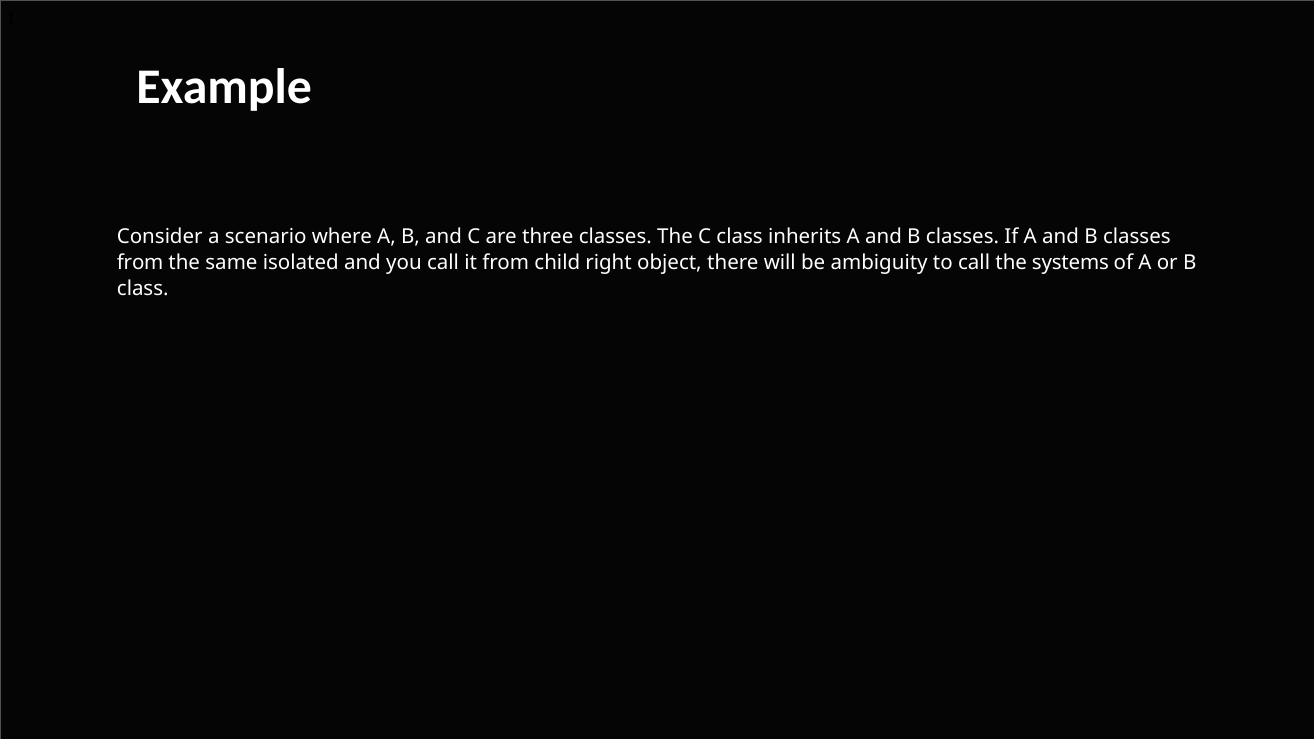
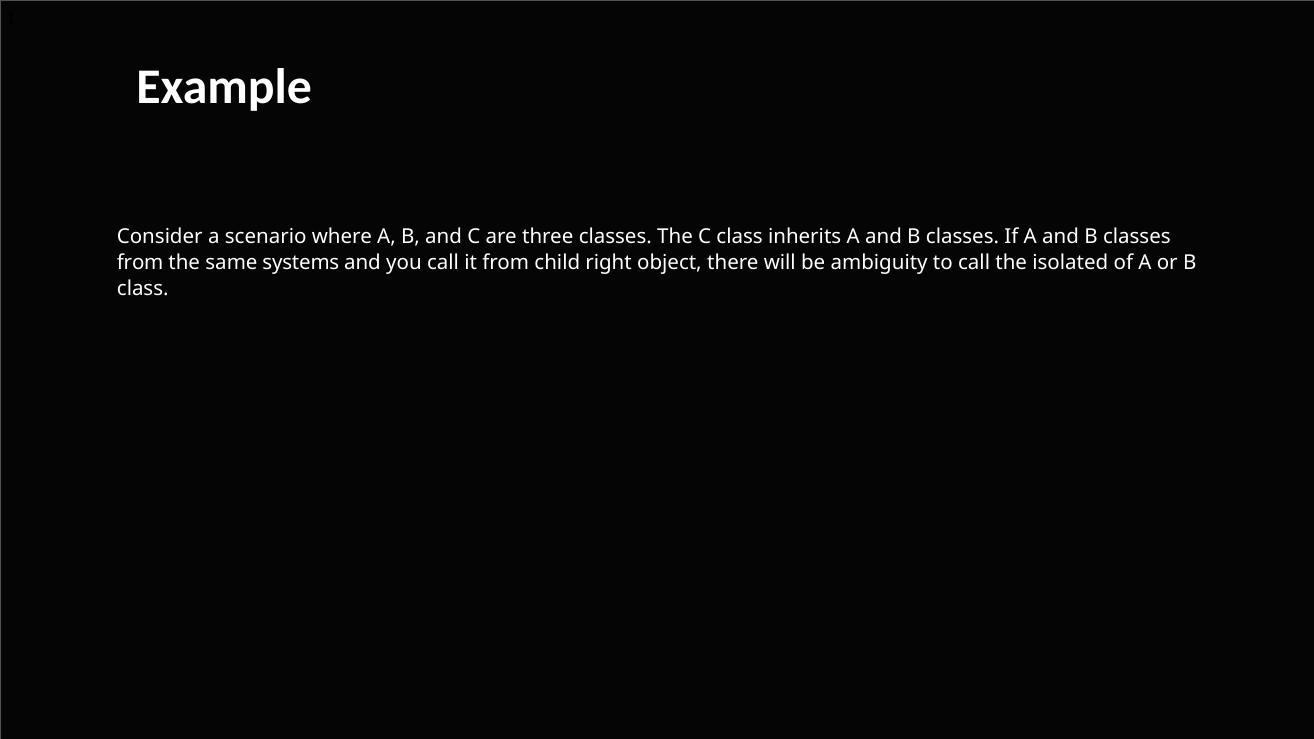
isolated: isolated -> systems (301, 263)
systems: systems -> isolated (1070, 263)
